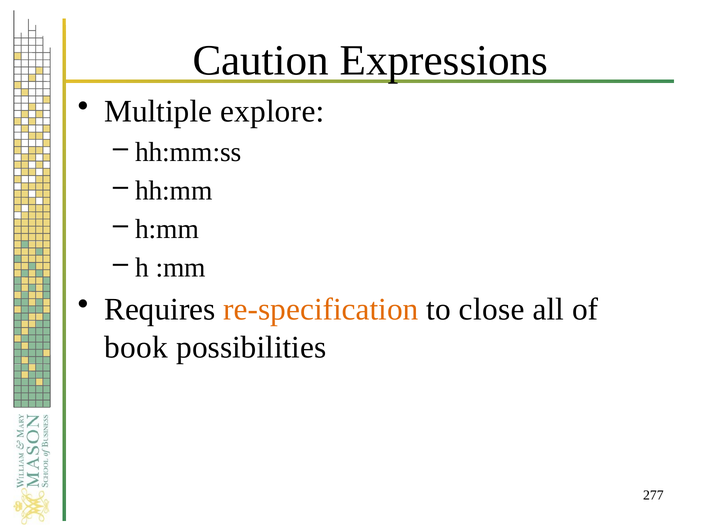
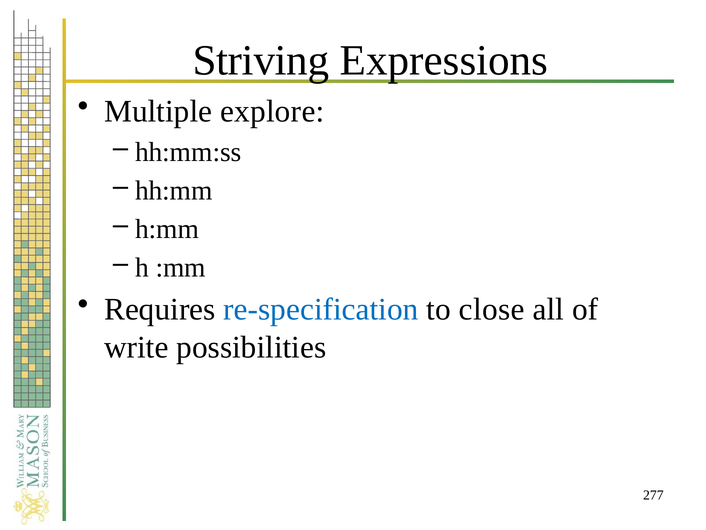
Caution: Caution -> Striving (261, 61)
re-specification colour: orange -> blue (321, 309)
book: book -> write (136, 347)
